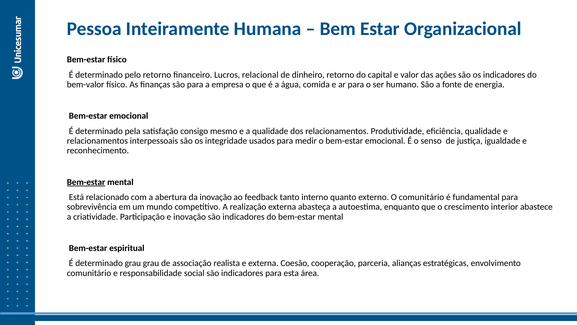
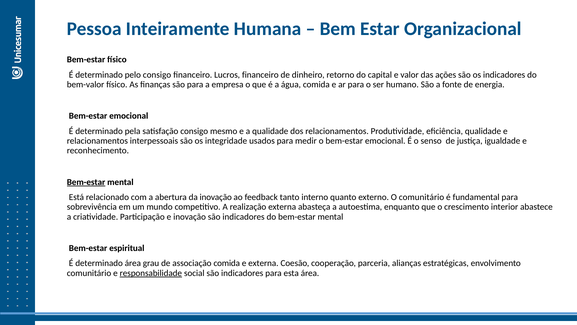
pelo retorno: retorno -> consigo (157, 75)
Lucros relacional: relacional -> financeiro (260, 75)
determinado grau: grau -> área (133, 263)
associação realista: realista -> comida (227, 263)
responsabilidade underline: none -> present (151, 273)
